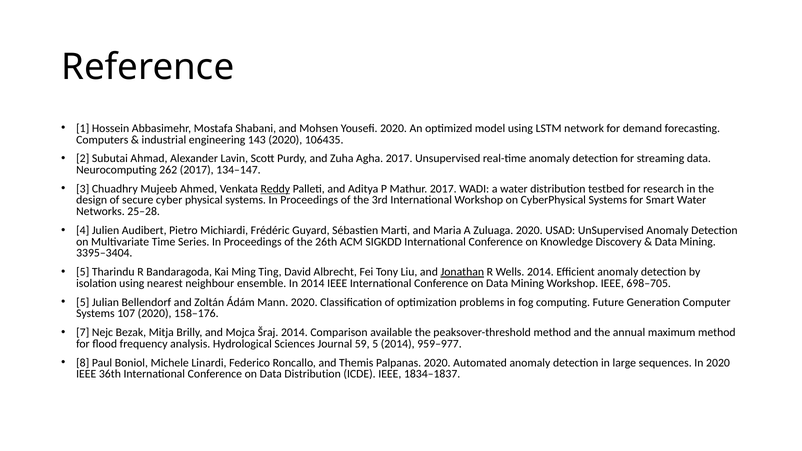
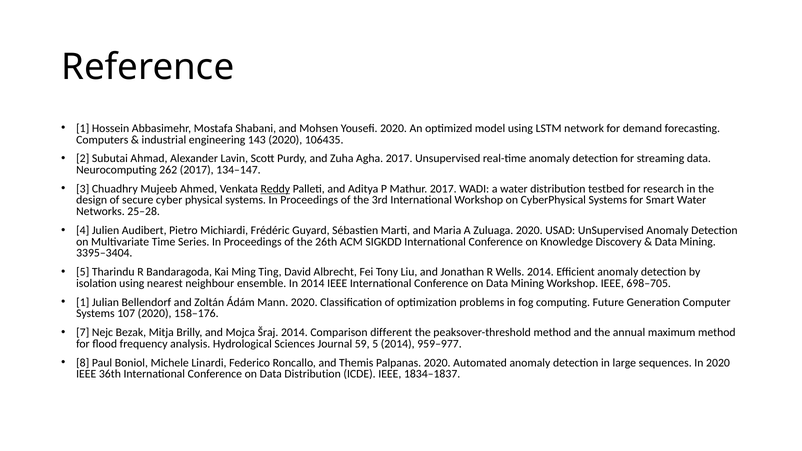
Jonathan underline: present -> none (462, 272)
5: 5 -> 1 (83, 302)
available: available -> different (391, 333)
